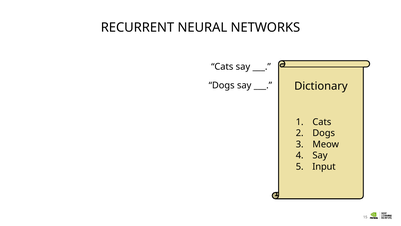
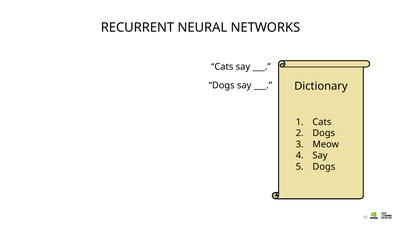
Input: Input -> Dogs (324, 166)
